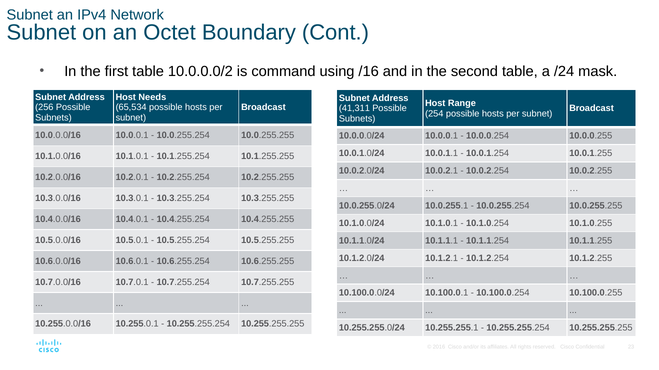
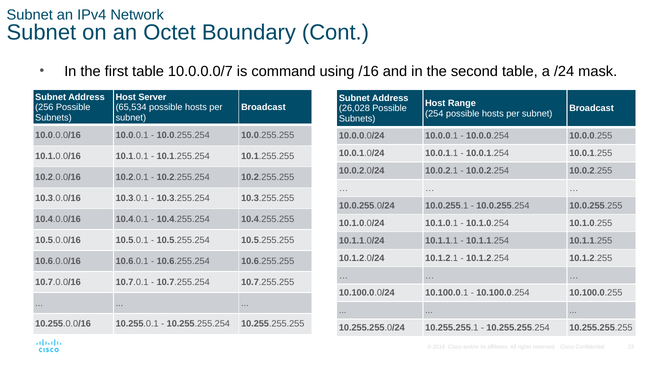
10.0.0.0/2: 10.0.0.0/2 -> 10.0.0.0/7 (200, 71)
Needs: Needs -> Server (152, 97)
41,311: 41,311 -> 26,028 (354, 109)
